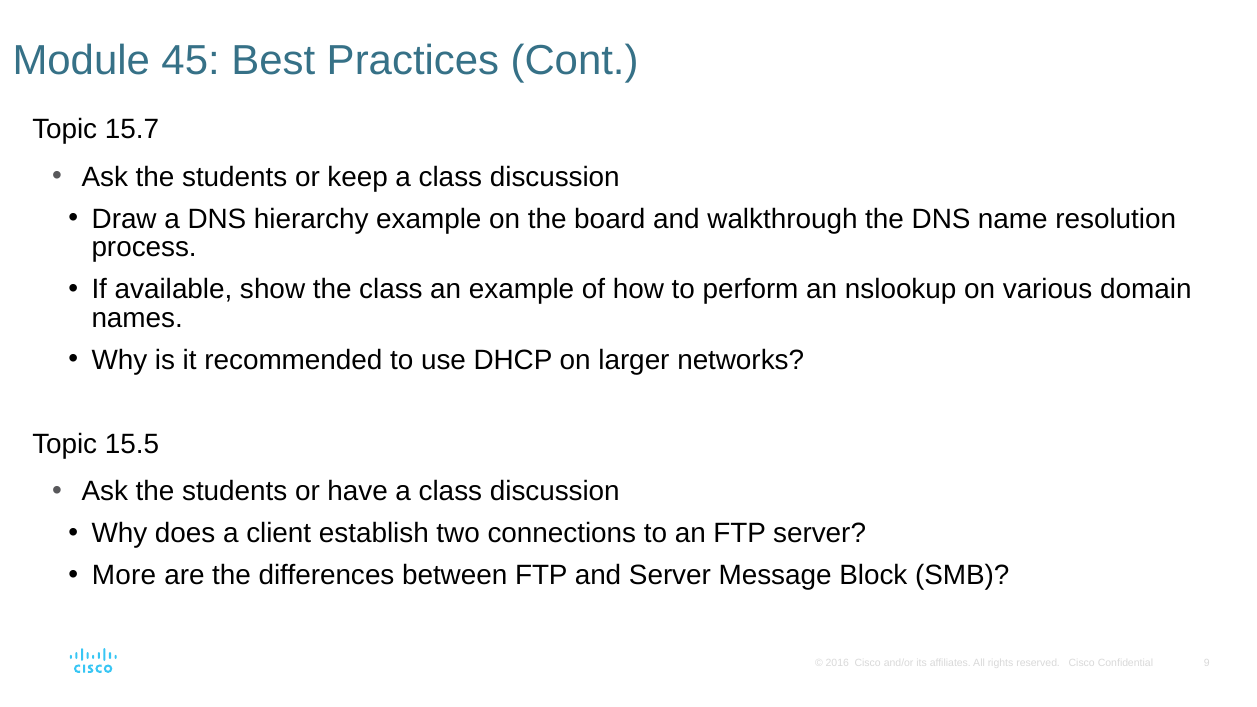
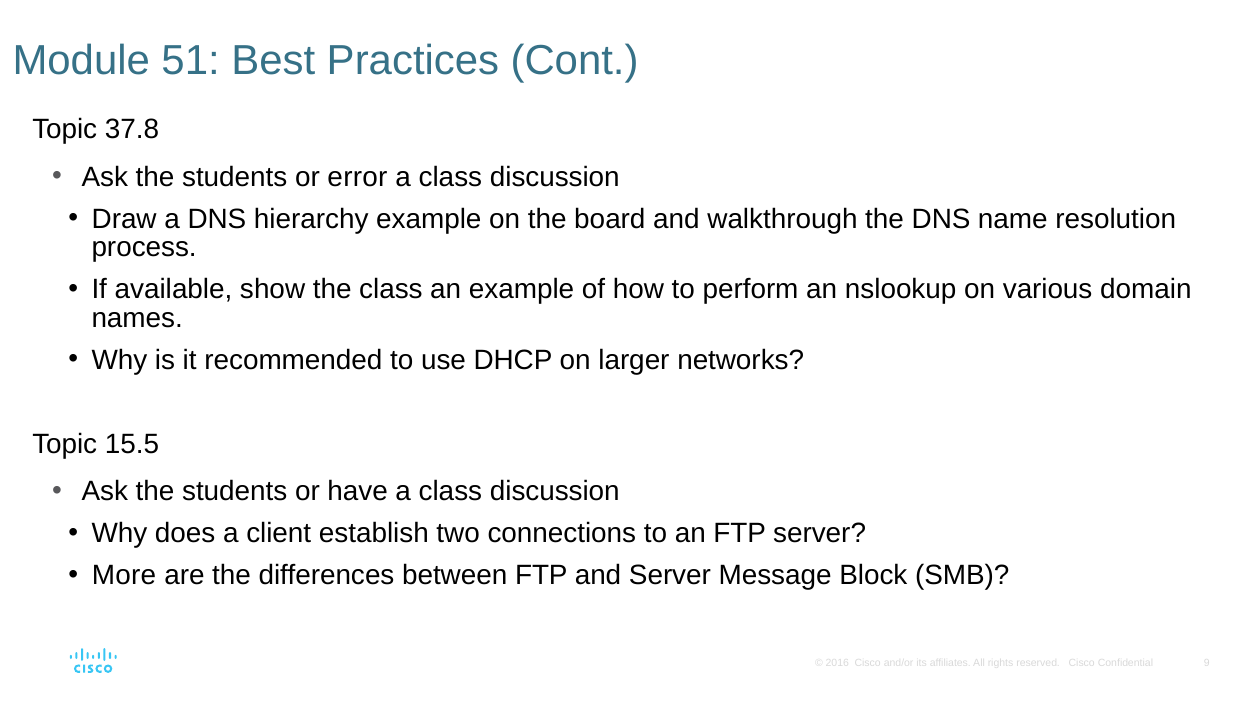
45: 45 -> 51 (191, 61)
15.7: 15.7 -> 37.8 (132, 130)
keep: keep -> error (357, 177)
